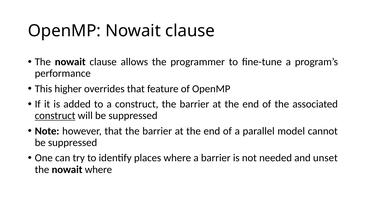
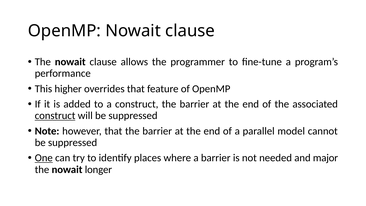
One underline: none -> present (44, 158)
unset: unset -> major (325, 158)
nowait where: where -> longer (98, 169)
